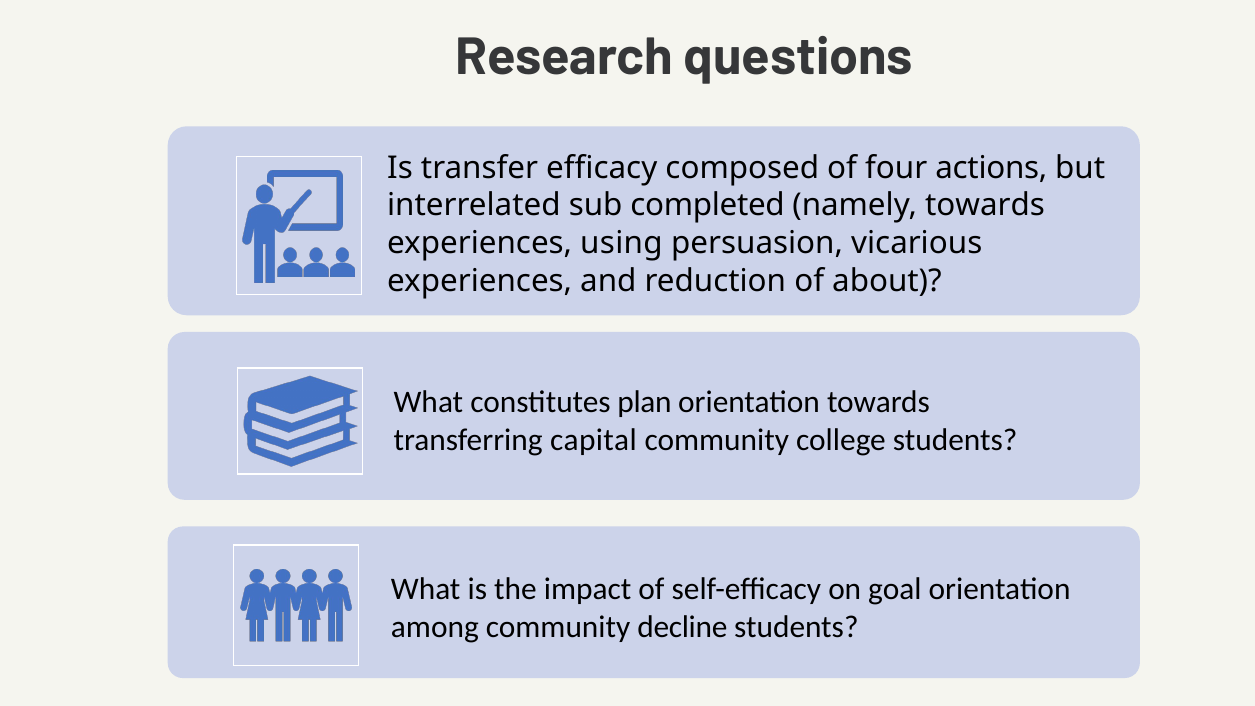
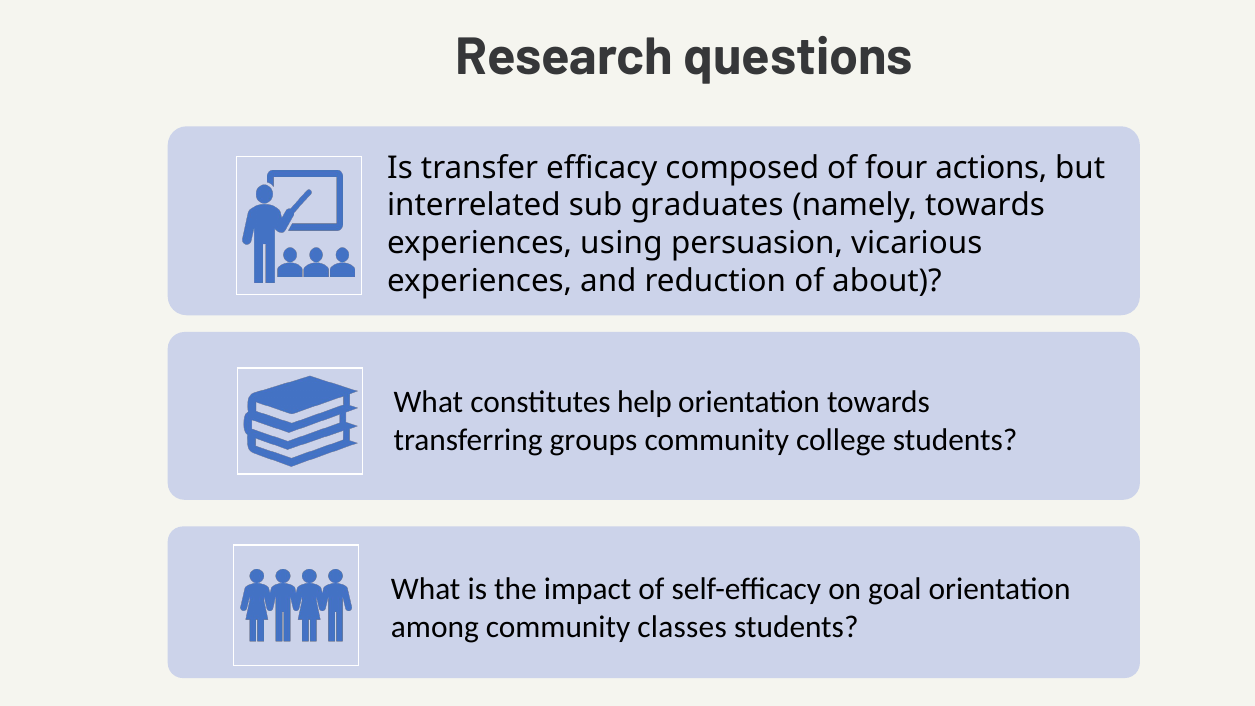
completed: completed -> graduates (707, 206)
plan: plan -> help (645, 402)
capital: capital -> groups (594, 440)
decline: decline -> classes (682, 627)
